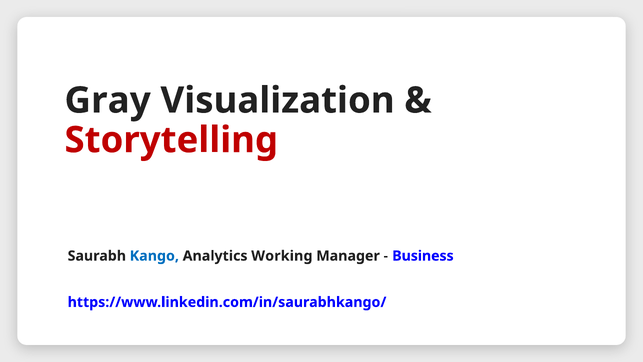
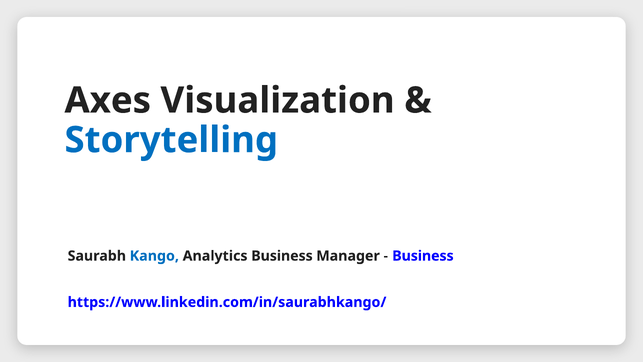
Gray: Gray -> Axes (108, 100)
Storytelling colour: red -> blue (171, 140)
Analytics Working: Working -> Business (282, 256)
